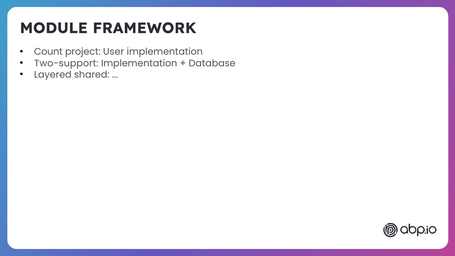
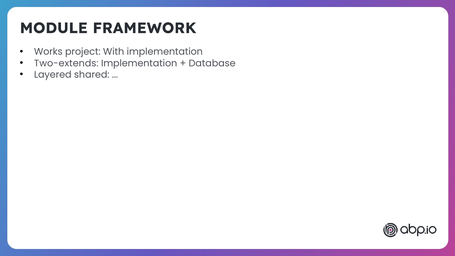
Count: Count -> Works (48, 52)
User: User -> With (114, 52)
Two-support: Two-support -> Two-extends (66, 63)
